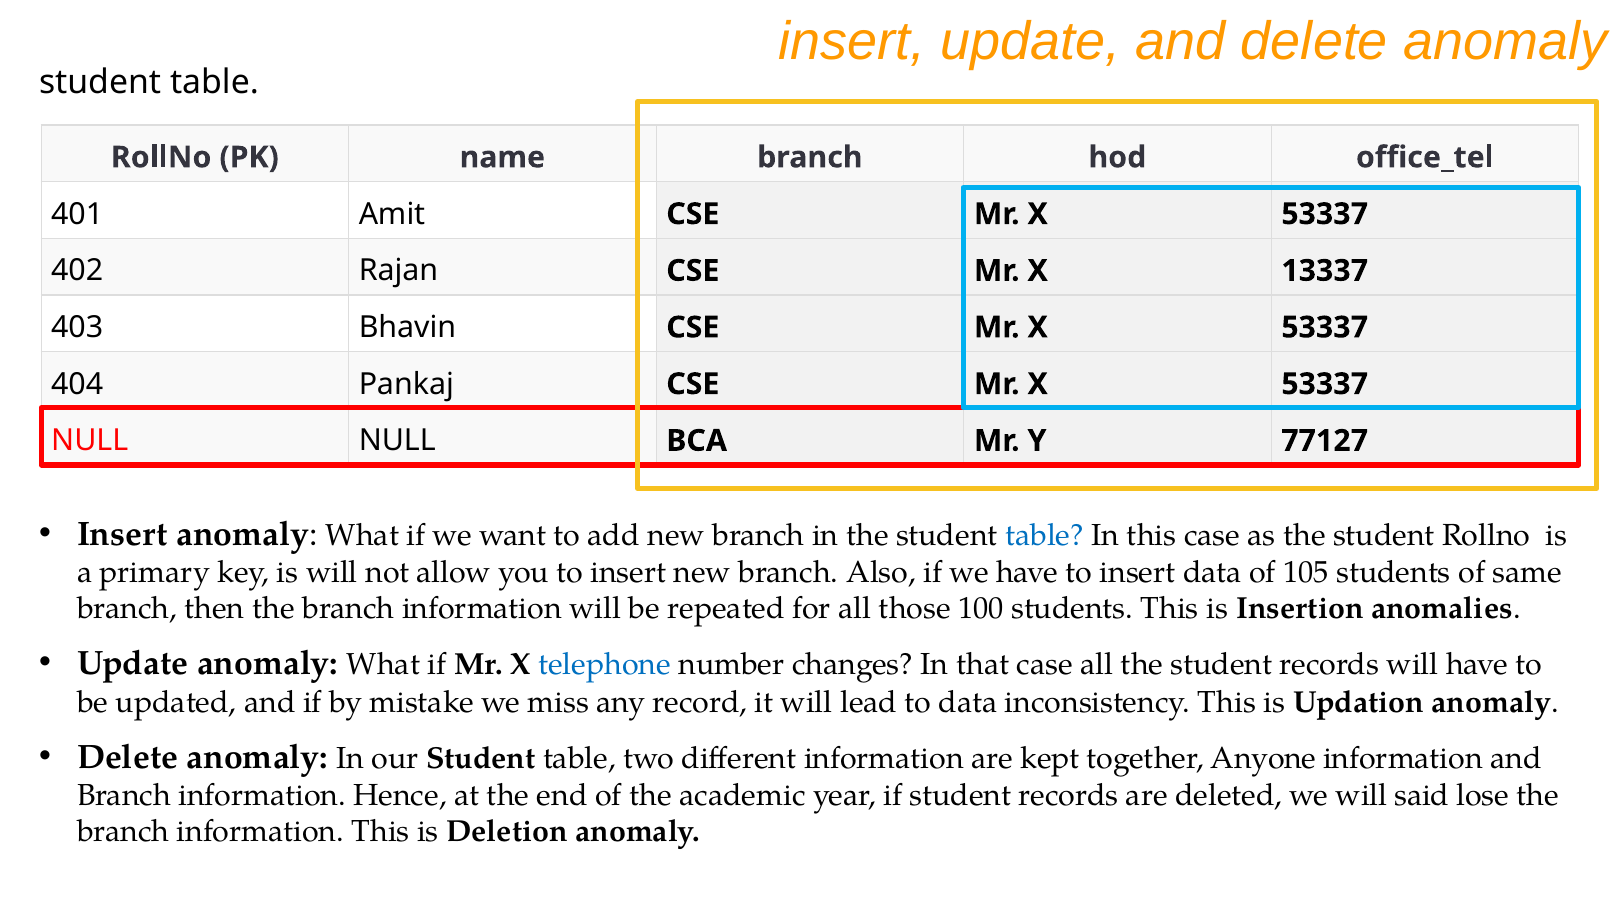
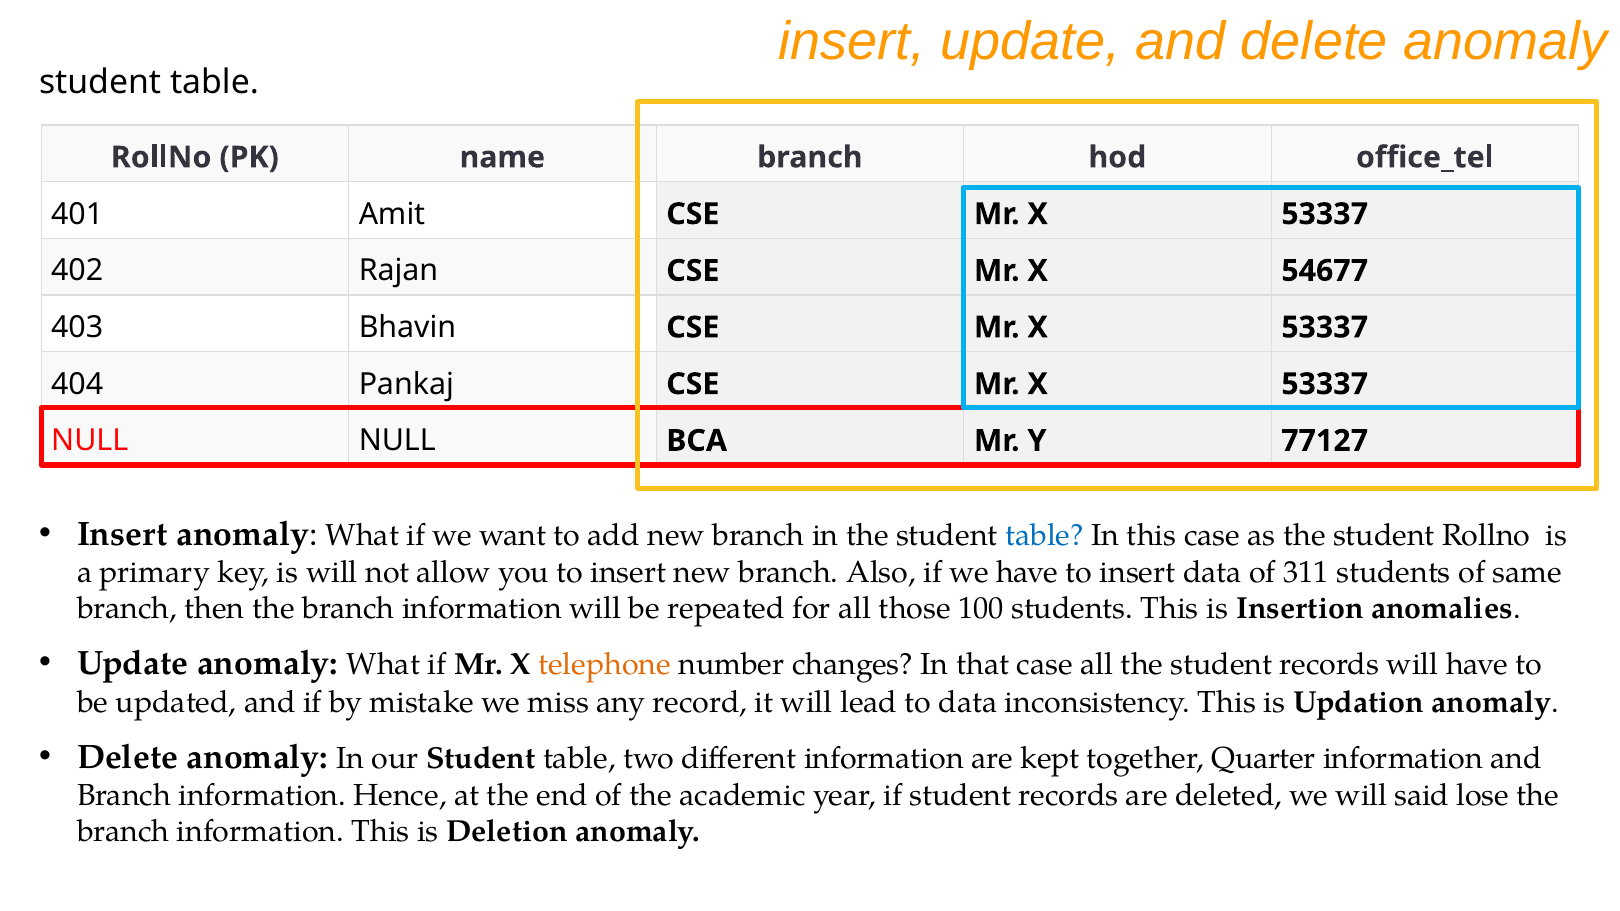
13337: 13337 -> 54677 (1325, 271)
105: 105 -> 311 (1306, 573)
telephone colour: blue -> orange (605, 665)
Anyone: Anyone -> Quarter (1264, 758)
